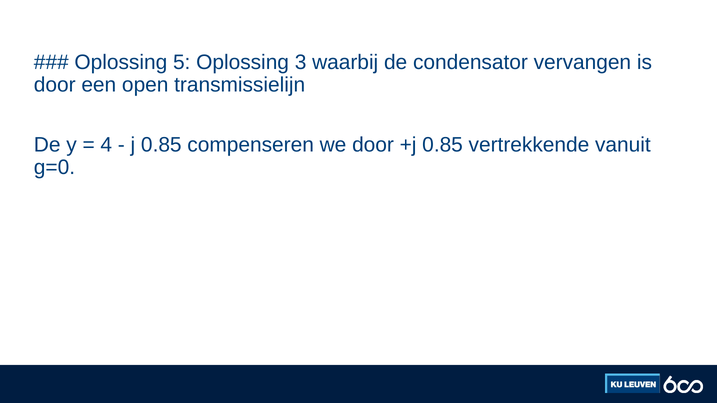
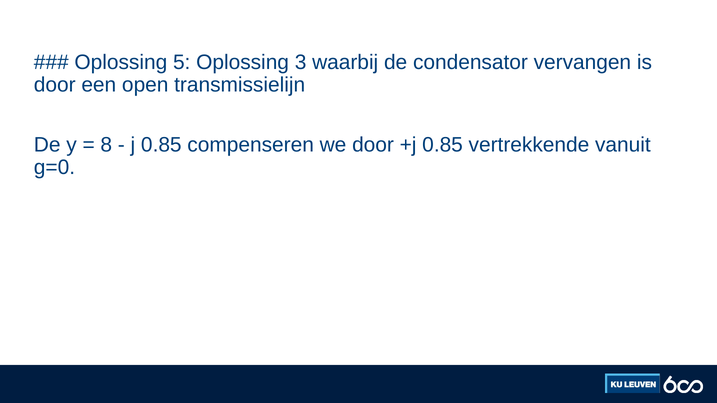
4: 4 -> 8 (106, 145)
